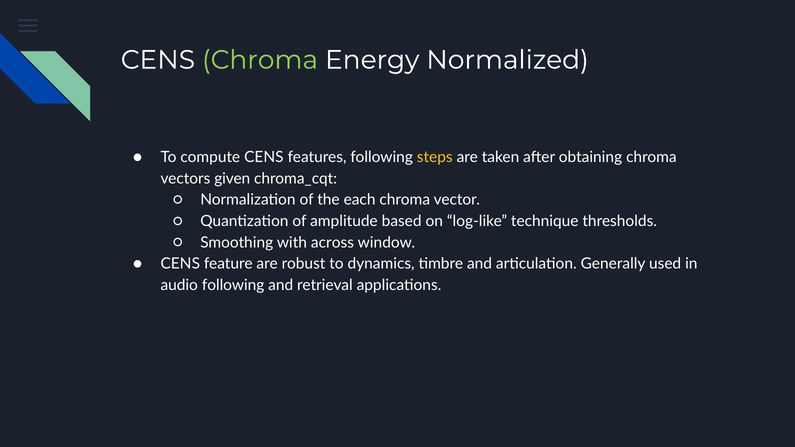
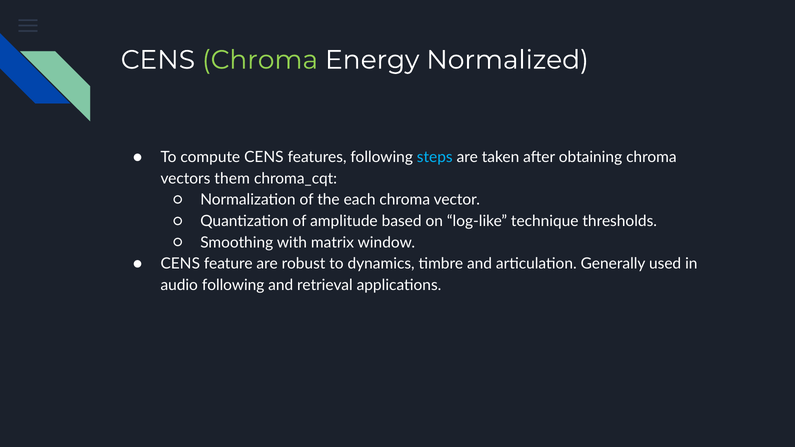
steps colour: yellow -> light blue (435, 157)
given: given -> them (232, 179)
across: across -> matrix (332, 243)
